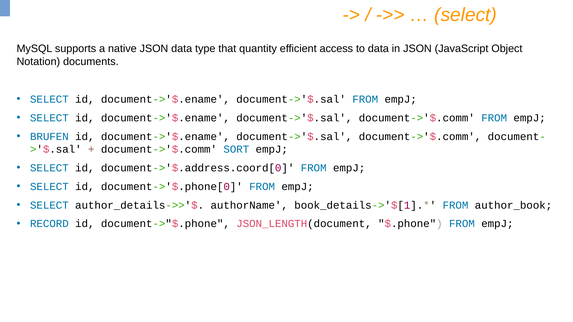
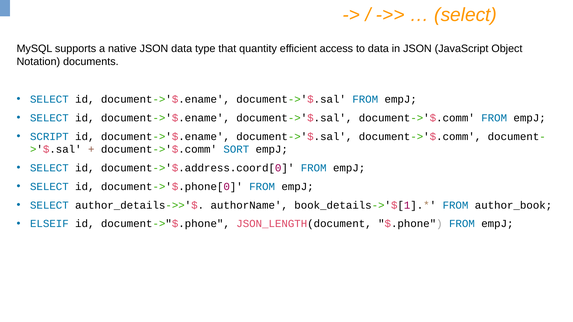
BRUFEN: BRUFEN -> SCRIPT (49, 137)
RECORD: RECORD -> ELSEIF (49, 224)
